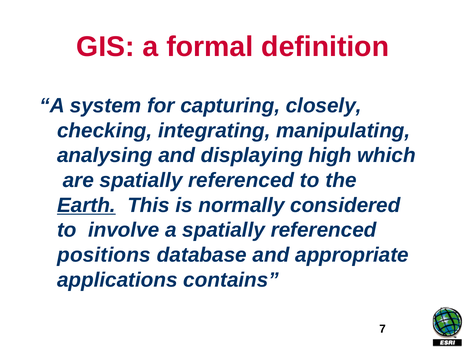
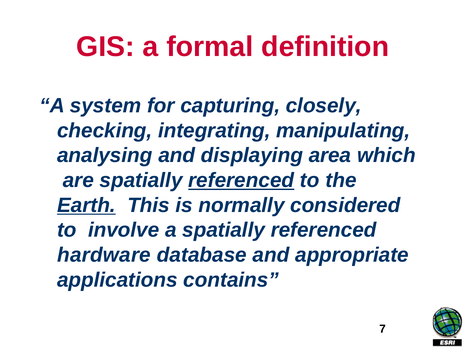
high: high -> area (330, 155)
referenced underline: none -> present (241, 180)
positions: positions -> hardware (104, 255)
